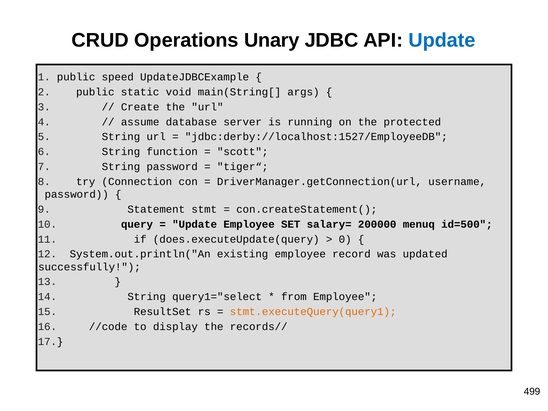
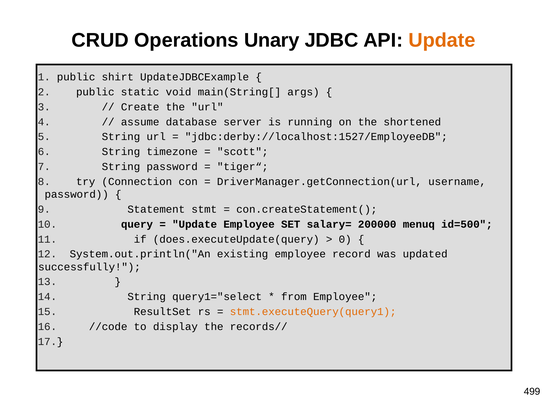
Update colour: blue -> orange (442, 40)
speed: speed -> shirt (118, 77)
protected: protected -> shortened (412, 122)
function: function -> timezone (172, 152)
